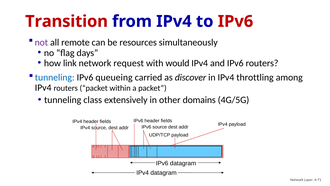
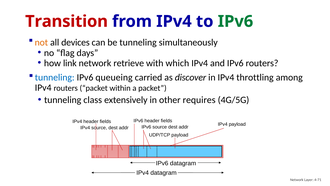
IPv6 colour: red -> green (235, 21)
not colour: purple -> orange (41, 42)
remote: remote -> devices (75, 42)
be resources: resources -> tunneling (138, 42)
request: request -> retrieve (129, 63)
would: would -> which (177, 63)
domains: domains -> requires (199, 100)
